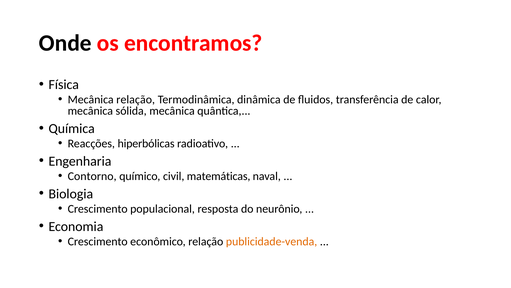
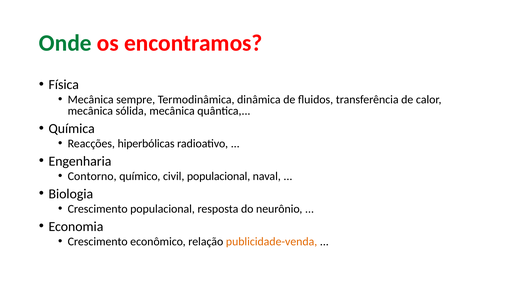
Onde colour: black -> green (65, 43)
Mecânica relação: relação -> sempre (136, 100)
civil matemáticas: matemáticas -> populacional (219, 176)
